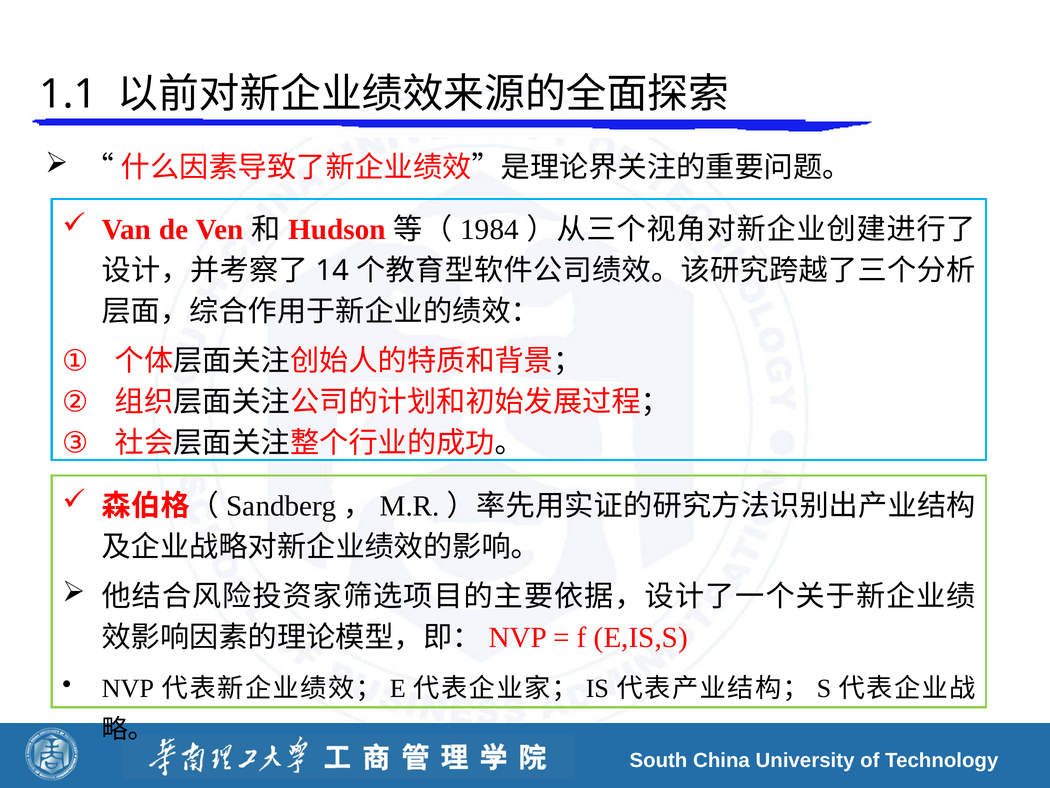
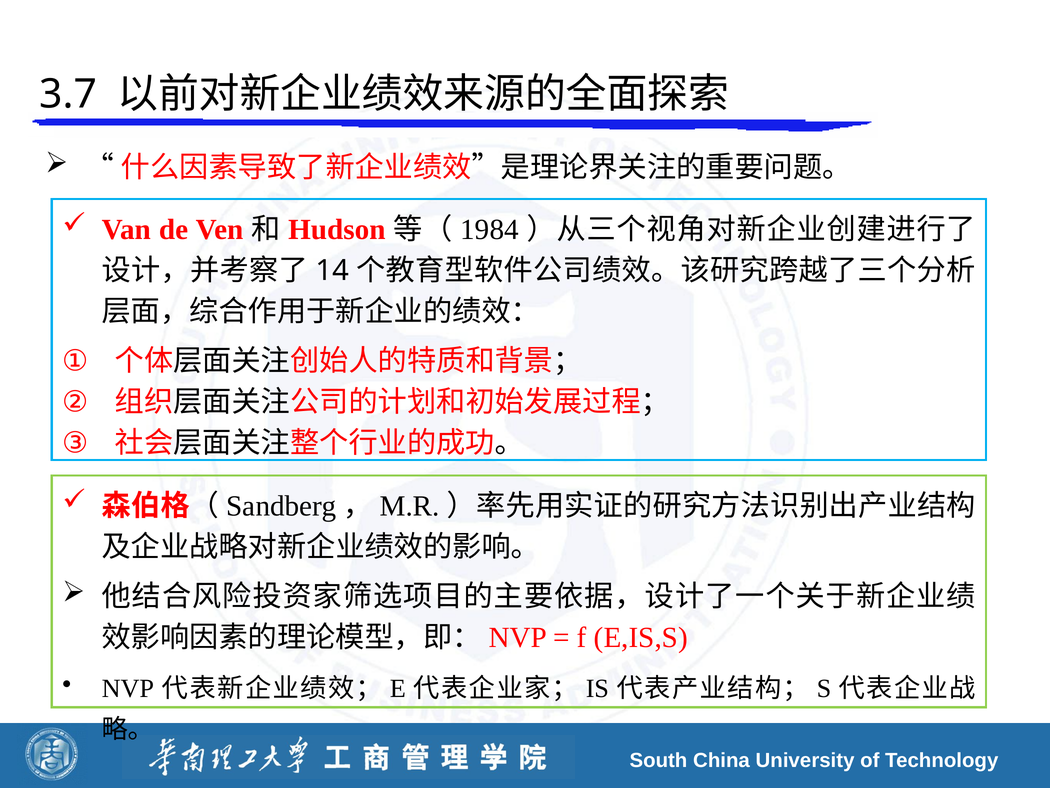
1.1: 1.1 -> 3.7 (68, 94)
